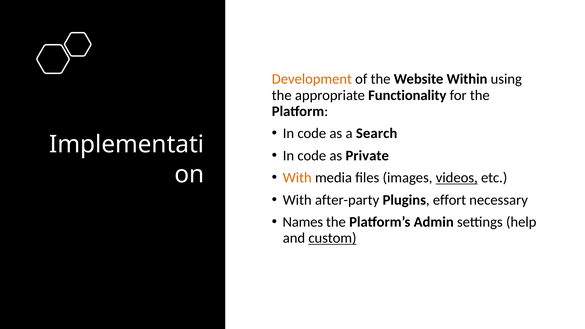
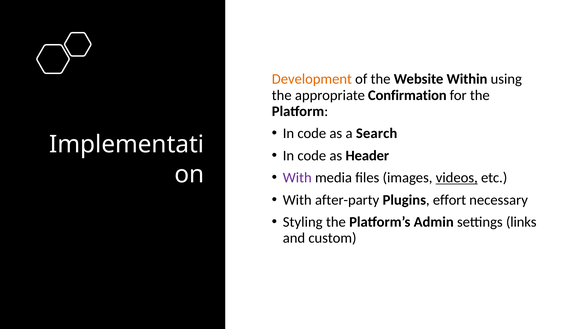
Functionality: Functionality -> Confirmation (407, 95)
Private: Private -> Header (367, 156)
With colour: orange -> purple (297, 178)
Names: Names -> Styling (303, 222)
help: help -> links (521, 222)
custom underline: present -> none (332, 238)
